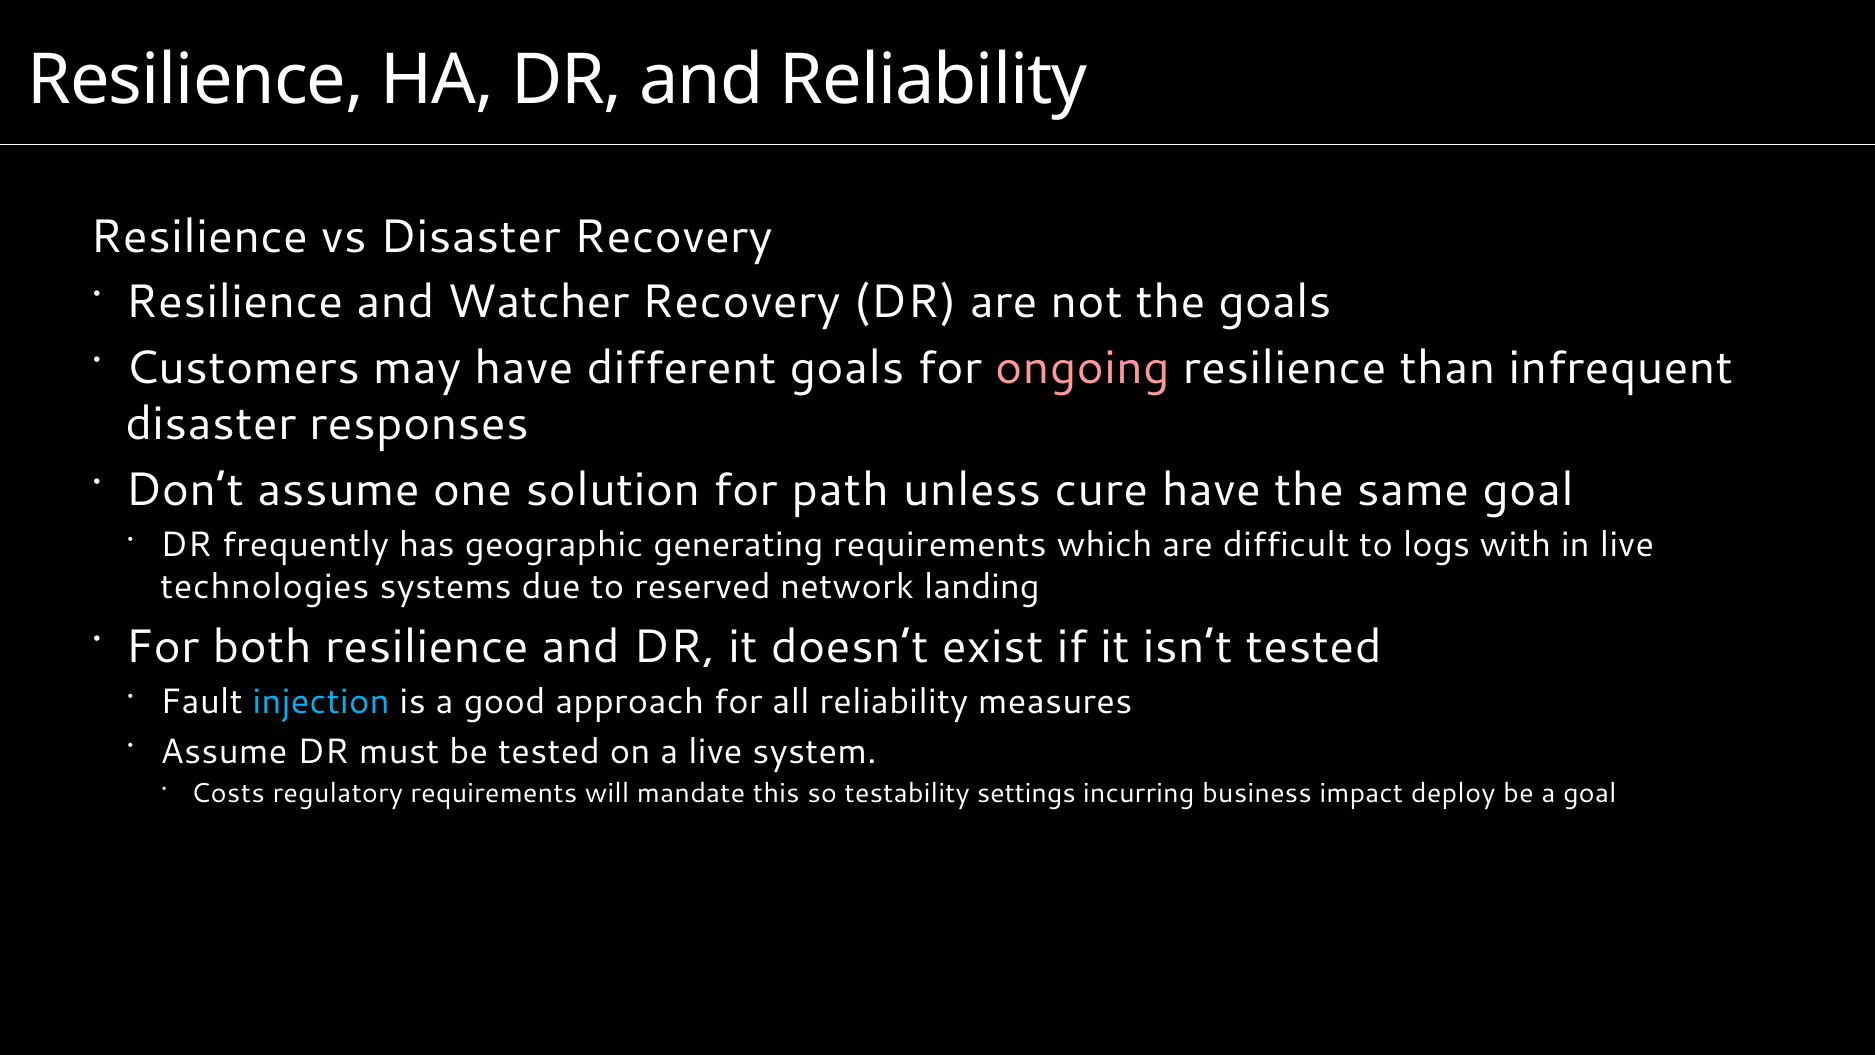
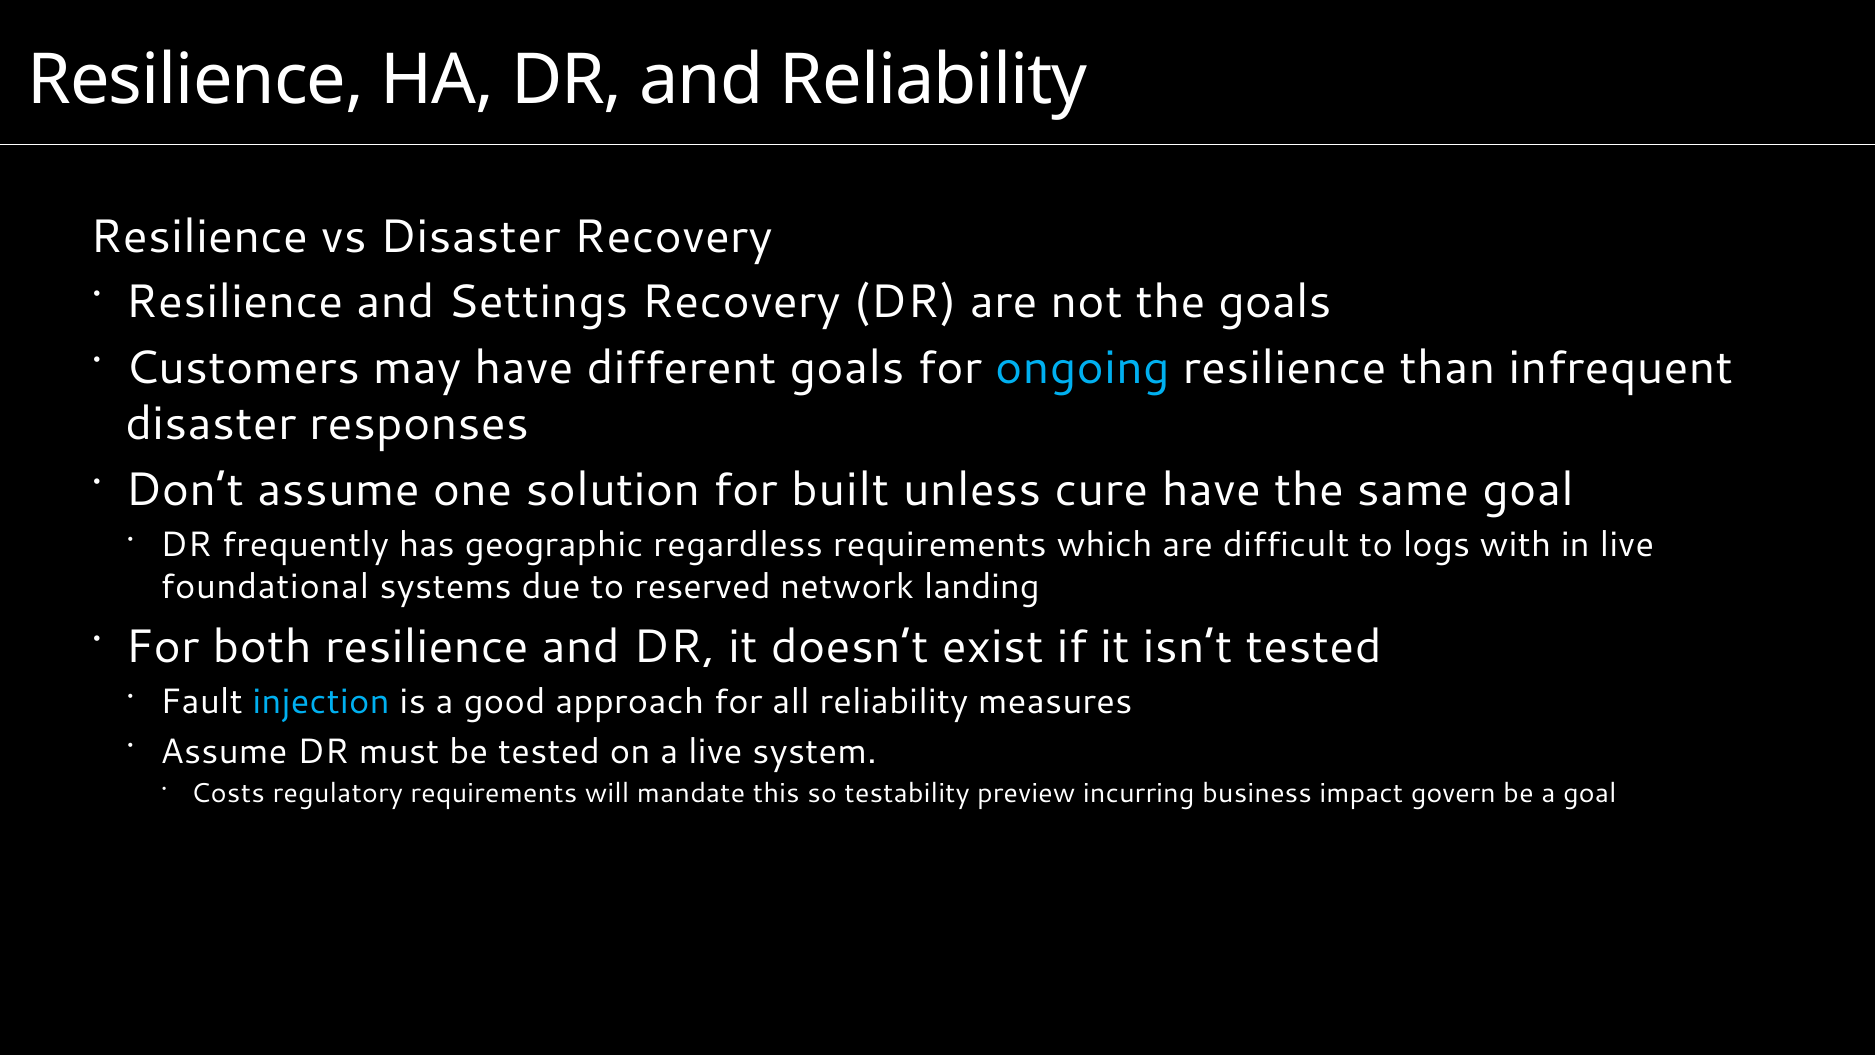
Watcher: Watcher -> Settings (538, 302)
ongoing colour: pink -> light blue (1082, 368)
path: path -> built (840, 490)
generating: generating -> regardless (738, 545)
technologies: technologies -> foundational (265, 587)
settings: settings -> preview (1026, 794)
deploy: deploy -> govern (1453, 794)
